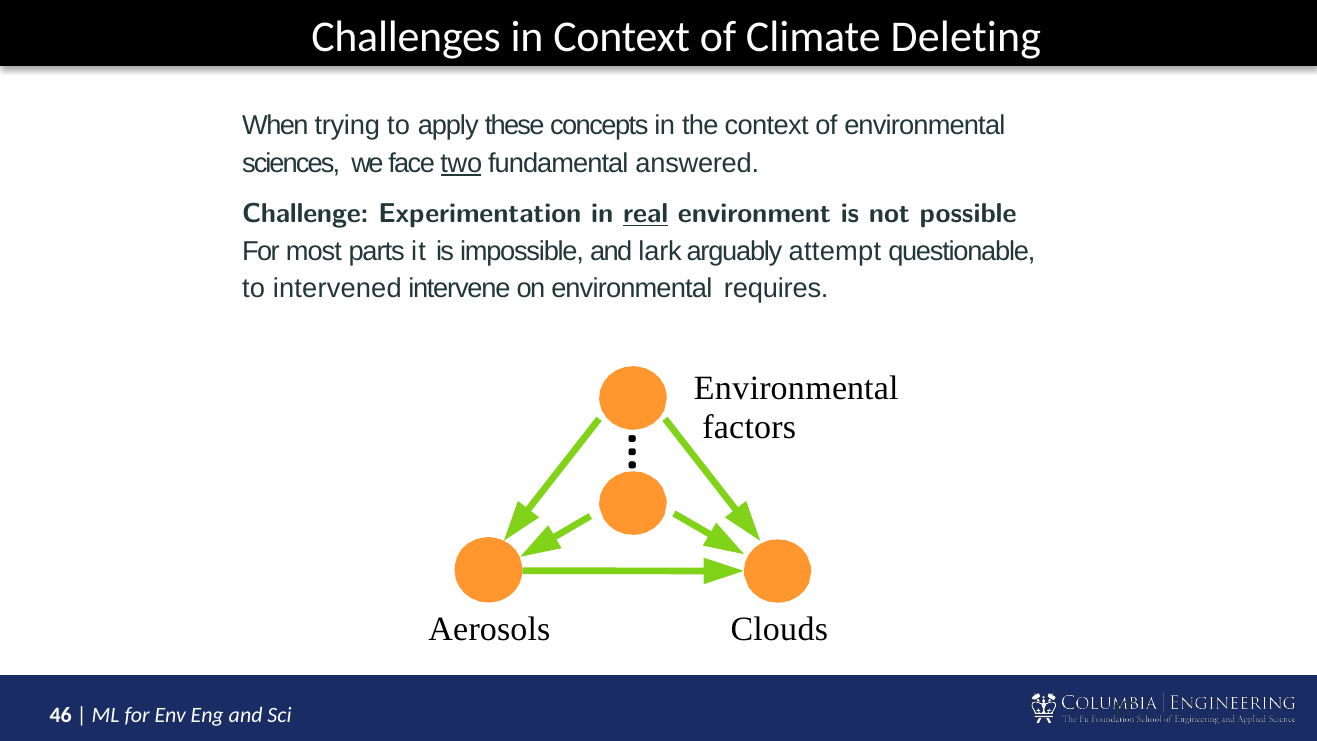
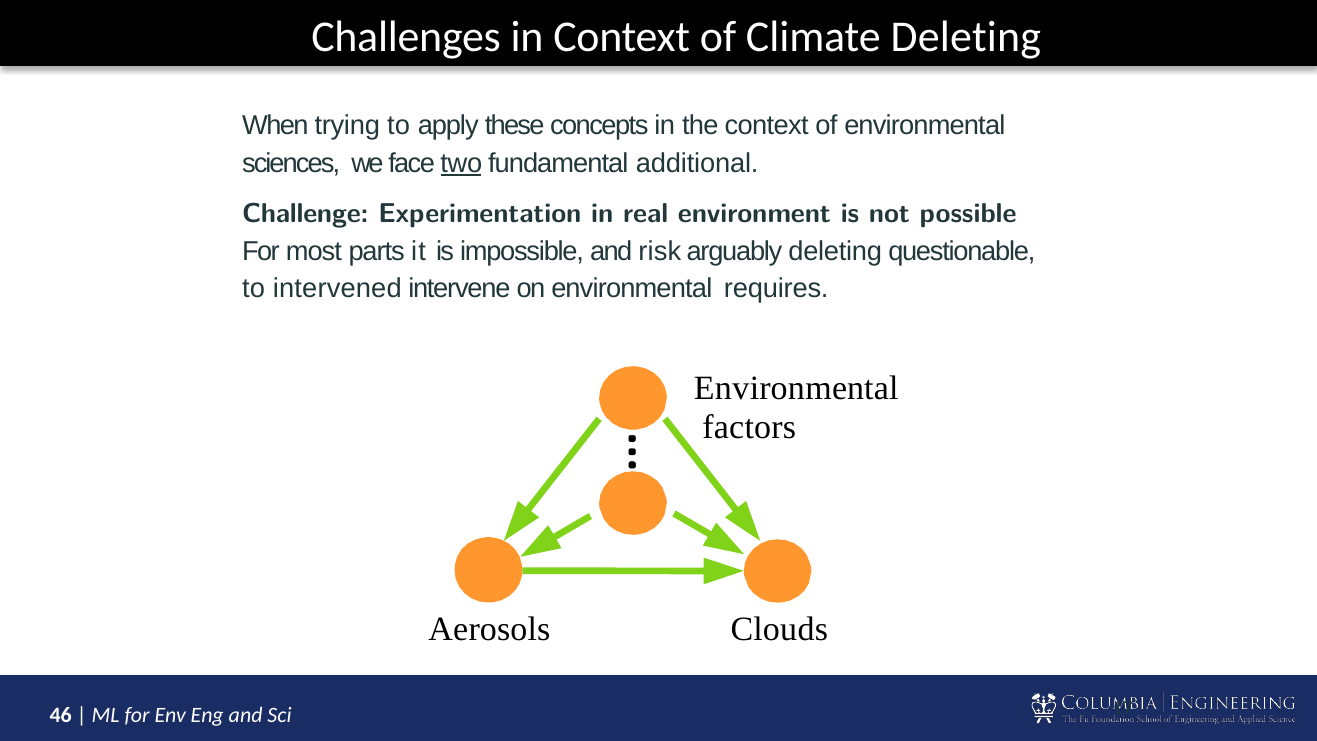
answered: answered -> additional (697, 163)
real underline: present -> none (646, 214)
lark: lark -> risk (660, 251)
arguably attempt: attempt -> deleting (835, 251)
